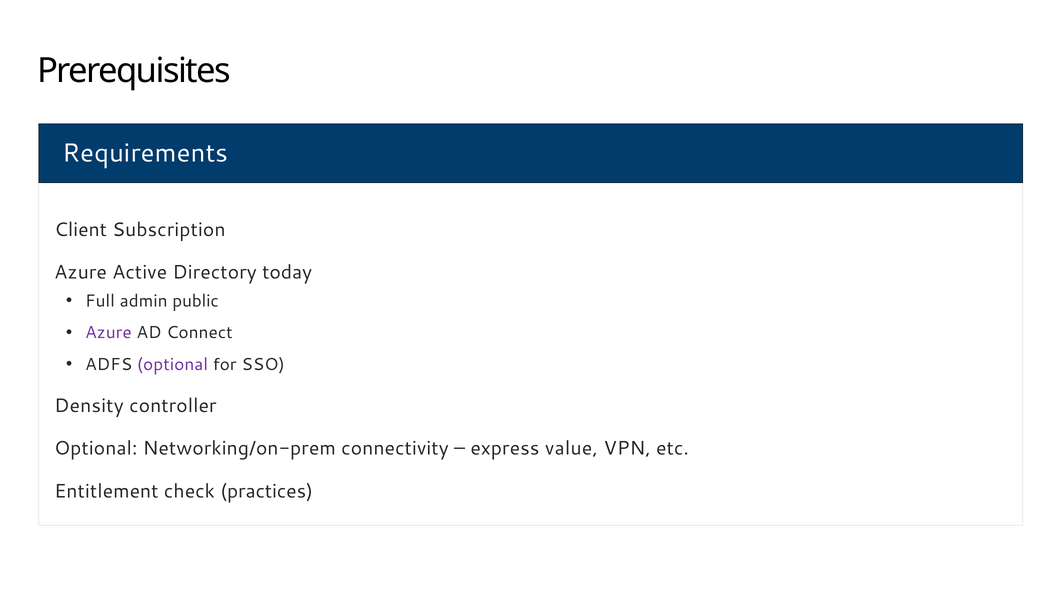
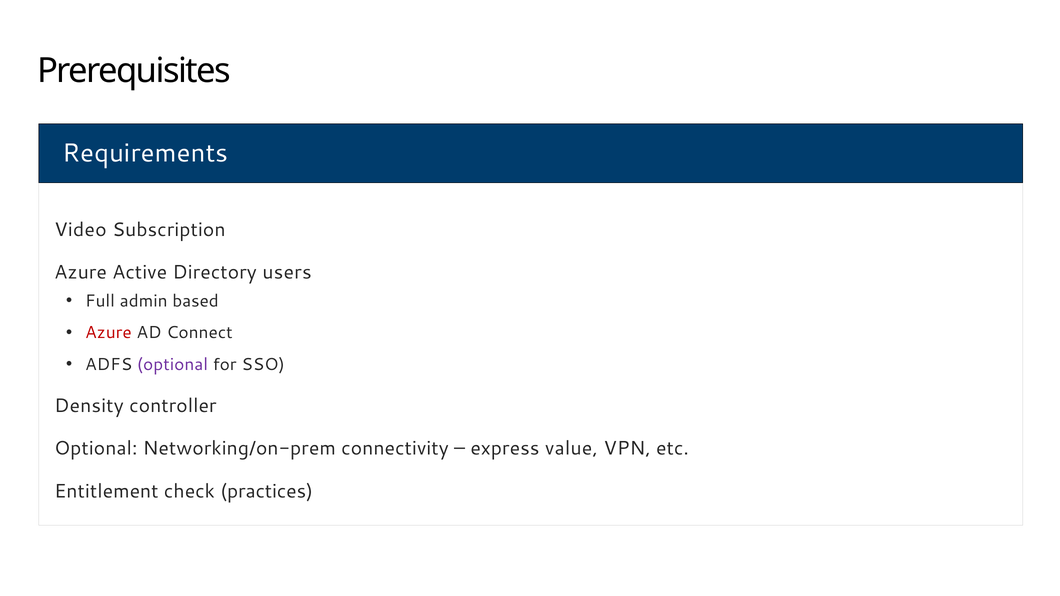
Client: Client -> Video (80, 230)
today: today -> users (287, 273)
public: public -> based (196, 301)
Azure colour: purple -> red (108, 333)
